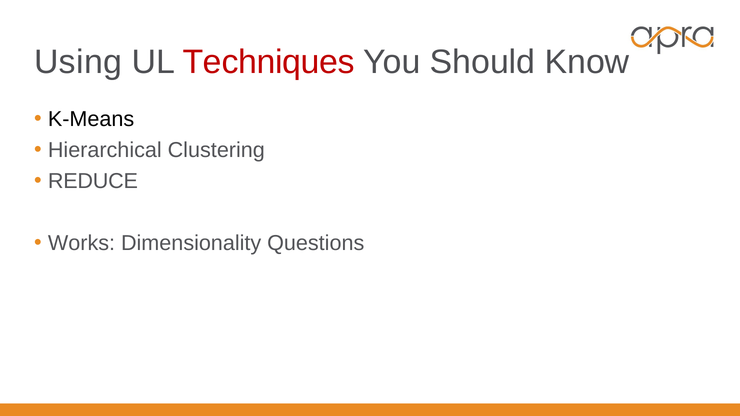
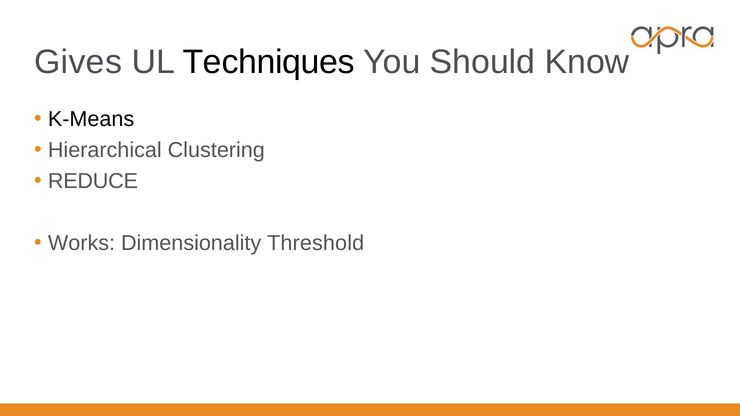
Using: Using -> Gives (78, 62)
Techniques colour: red -> black (269, 62)
Questions: Questions -> Threshold (316, 243)
